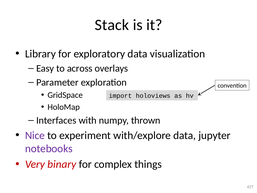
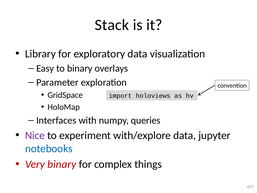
to across: across -> binary (80, 68)
thrown: thrown -> queries (146, 120)
notebooks colour: purple -> blue (49, 149)
